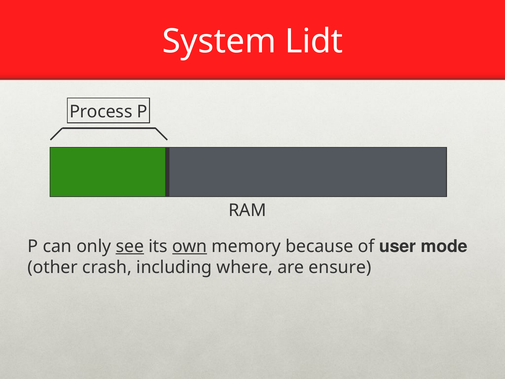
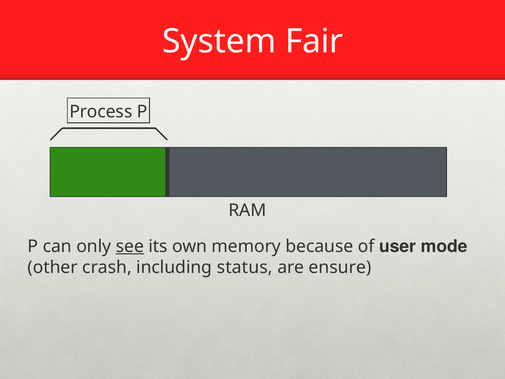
Lidt: Lidt -> Fair (314, 41)
own underline: present -> none (190, 246)
where: where -> status (245, 267)
